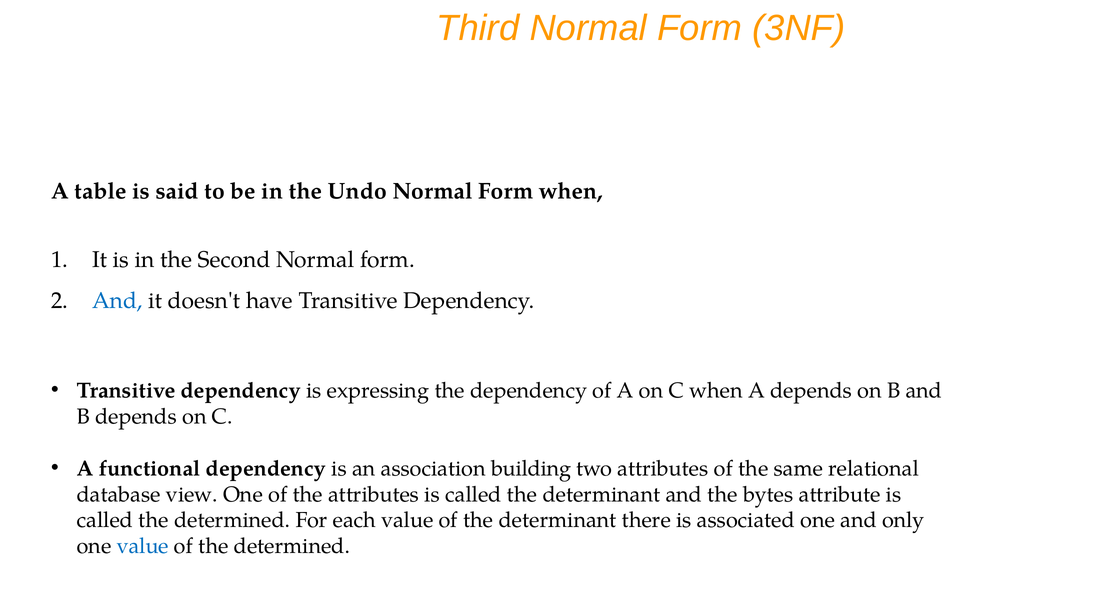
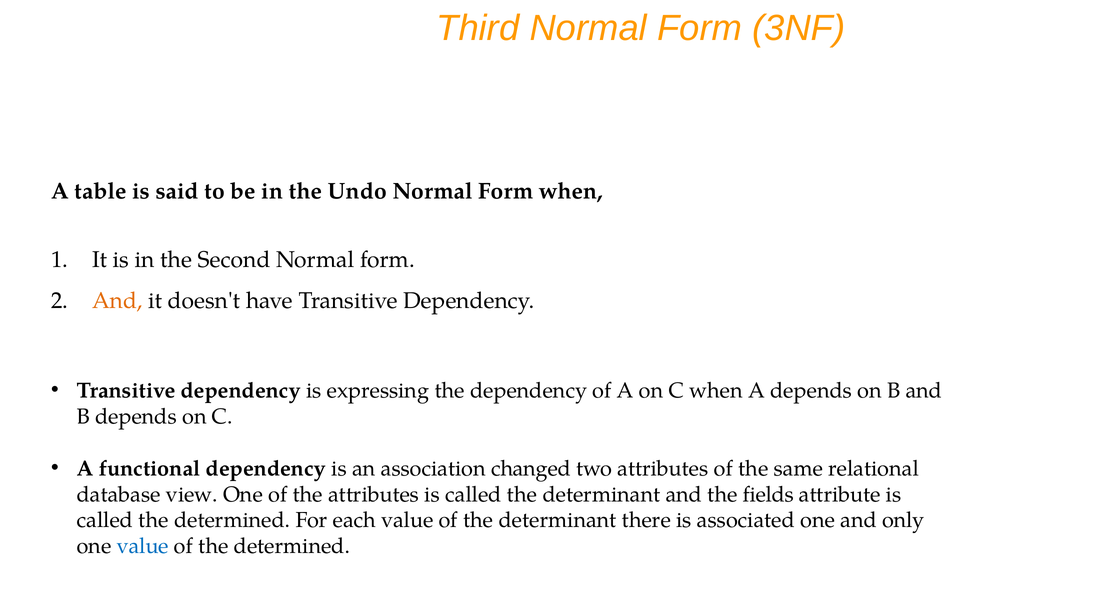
And colour: blue -> orange (117, 300)
building: building -> changed (531, 468)
bytes: bytes -> fields (768, 494)
